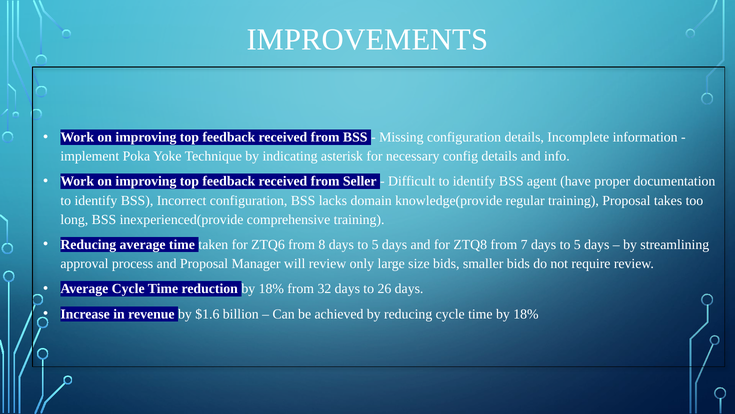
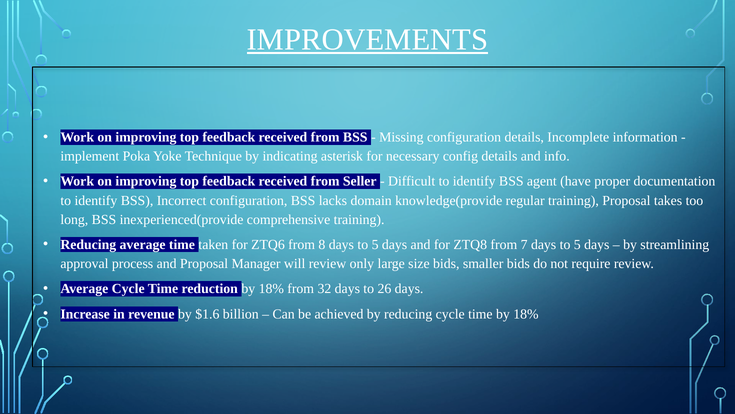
IMPROVEMENTS underline: none -> present (367, 40)
